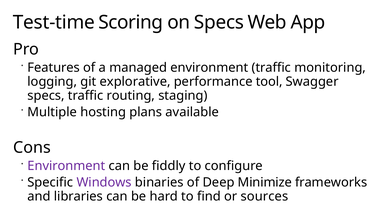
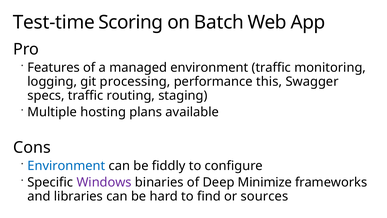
on Specs: Specs -> Batch (219, 22)
explorative: explorative -> processing (135, 81)
tool: tool -> this (269, 81)
Environment colour: purple -> blue (66, 166)
